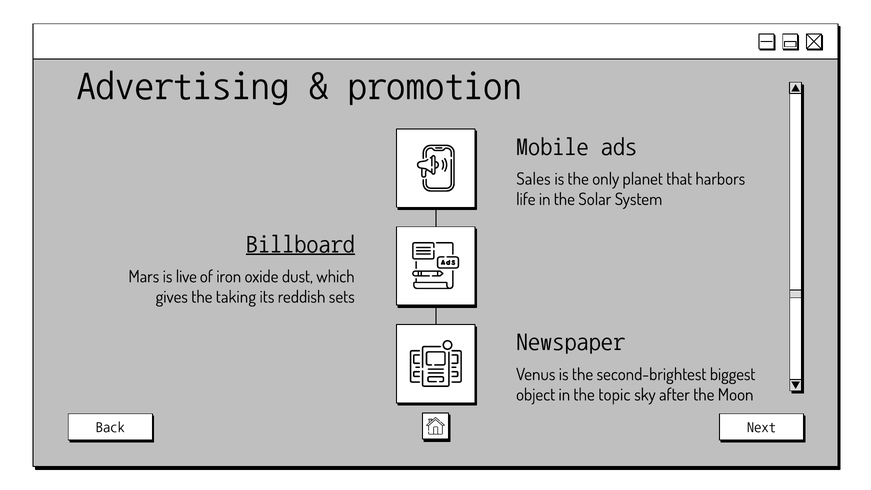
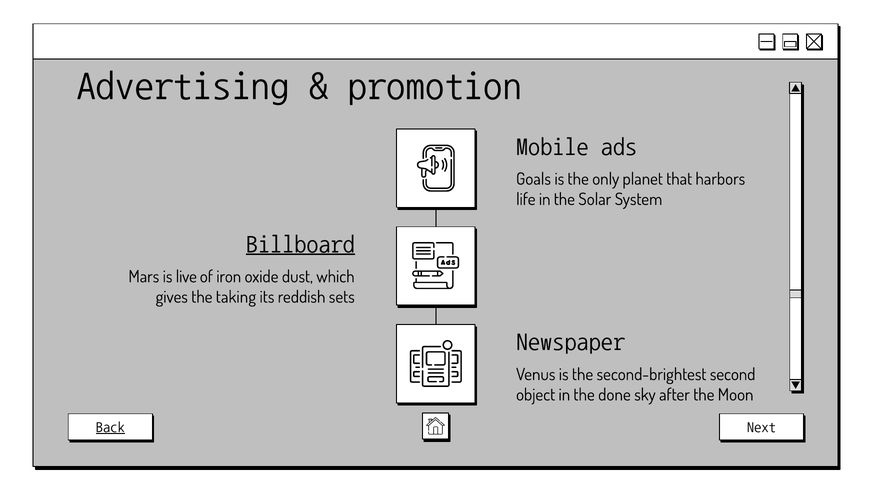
Sales: Sales -> Goals (534, 179)
biggest: biggest -> second (733, 375)
topic: topic -> done (614, 395)
Back underline: none -> present (110, 427)
